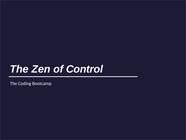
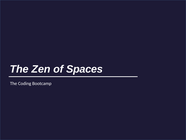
Control: Control -> Spaces (84, 69)
